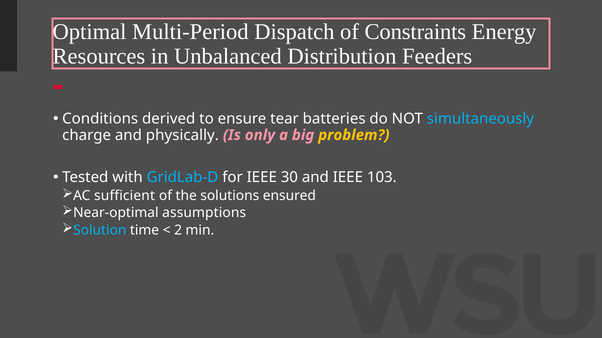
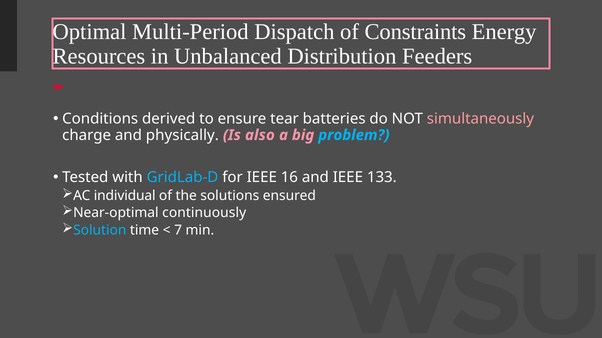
simultaneously colour: light blue -> pink (480, 119)
only: only -> also (260, 135)
problem colour: yellow -> light blue (354, 135)
30: 30 -> 16 (289, 178)
103: 103 -> 133 (382, 178)
sufficient: sufficient -> individual (125, 196)
assumptions: assumptions -> continuously (204, 213)
2: 2 -> 7 (178, 231)
